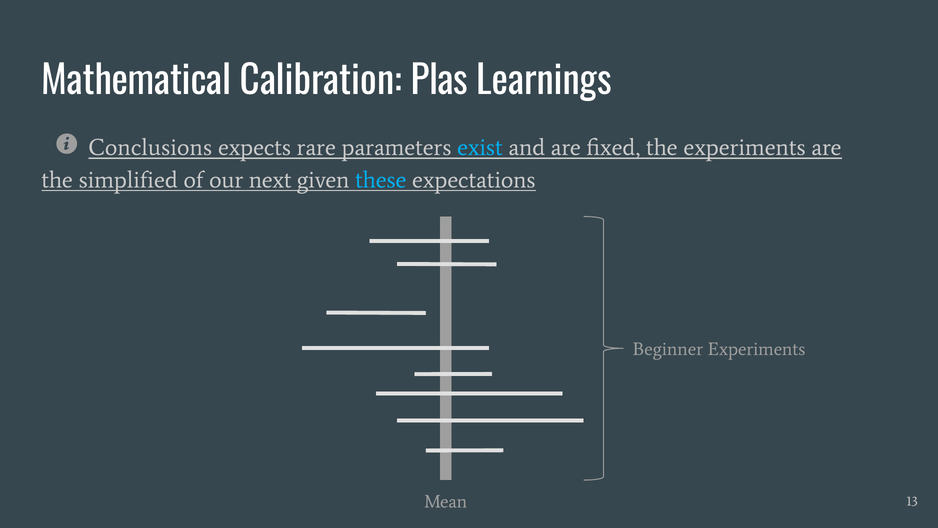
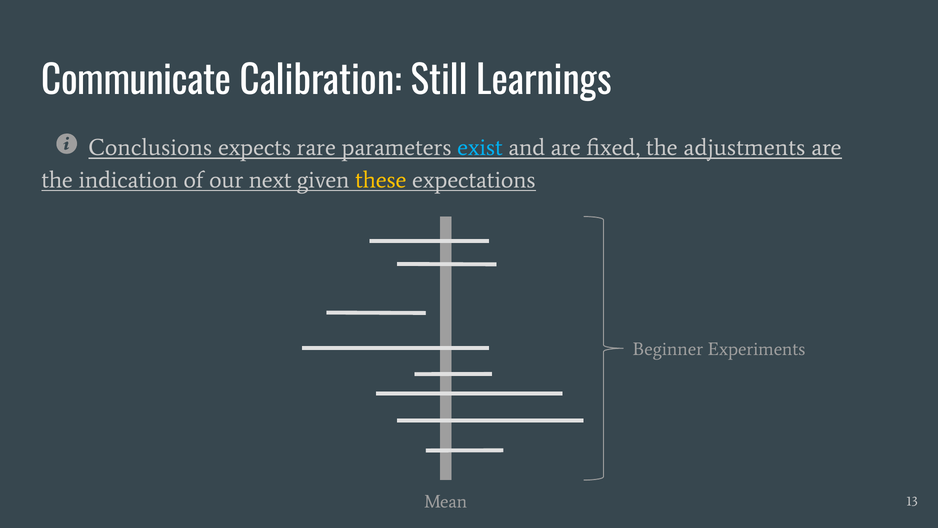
Mathematical: Mathematical -> Communicate (136, 81)
Plas: Plas -> Still (439, 81)
the experiments: experiments -> adjustments (744, 148)
simplified: simplified -> indication (128, 180)
these colour: light blue -> yellow (381, 180)
